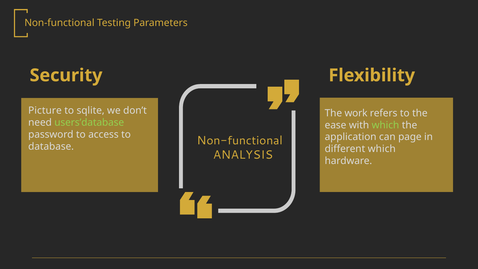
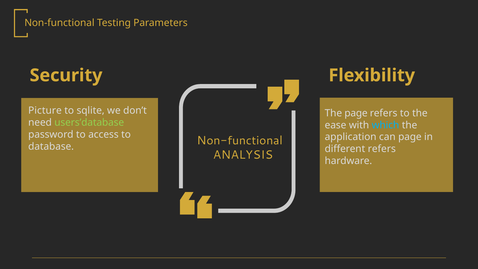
The work: work -> page (356, 113)
which colour: light green -> light blue (385, 125)
different which: which -> refers (382, 149)
